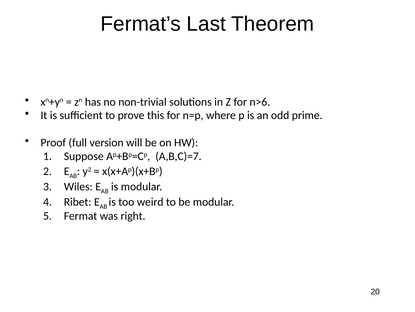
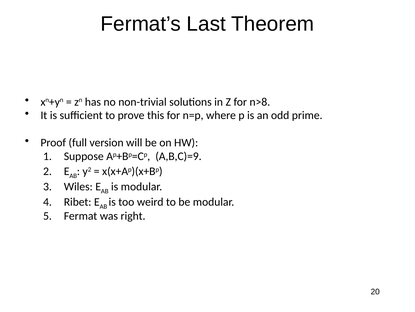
n>6: n>6 -> n>8 (260, 102)
A,B,C)=7: A,B,C)=7 -> A,B,C)=9 (178, 156)
